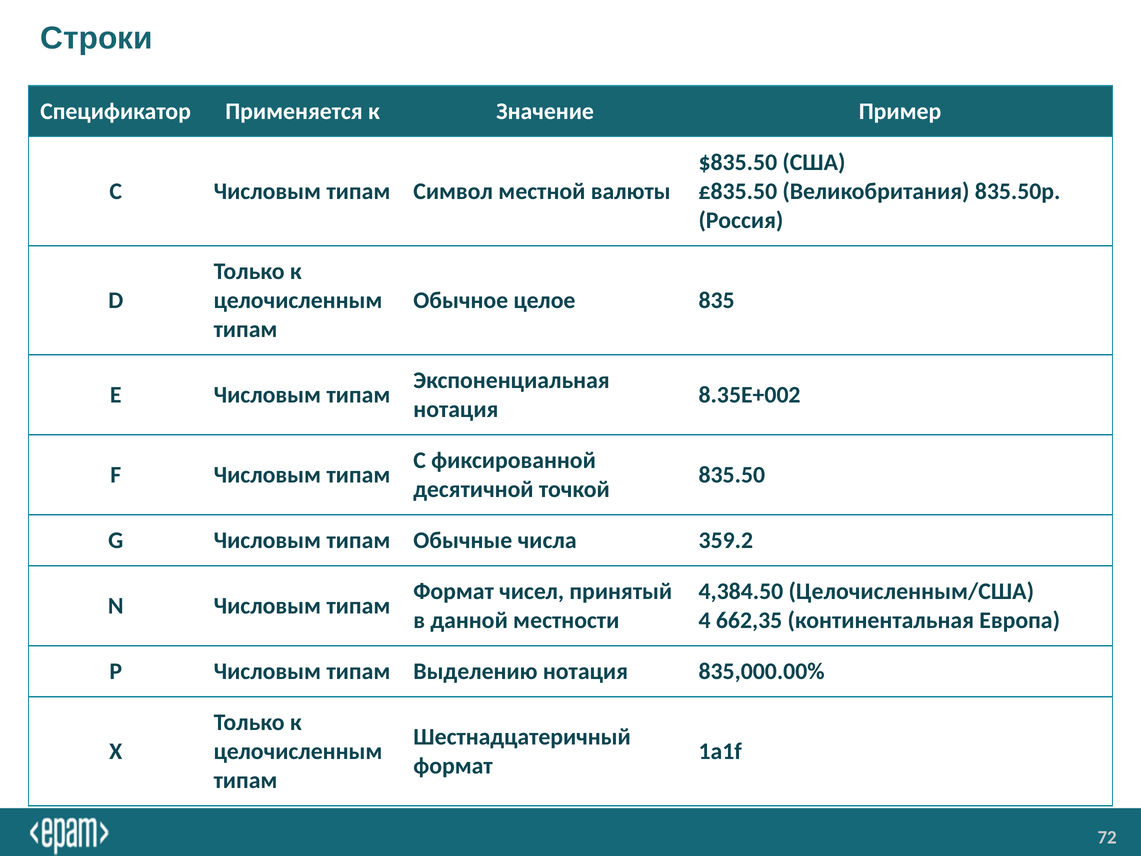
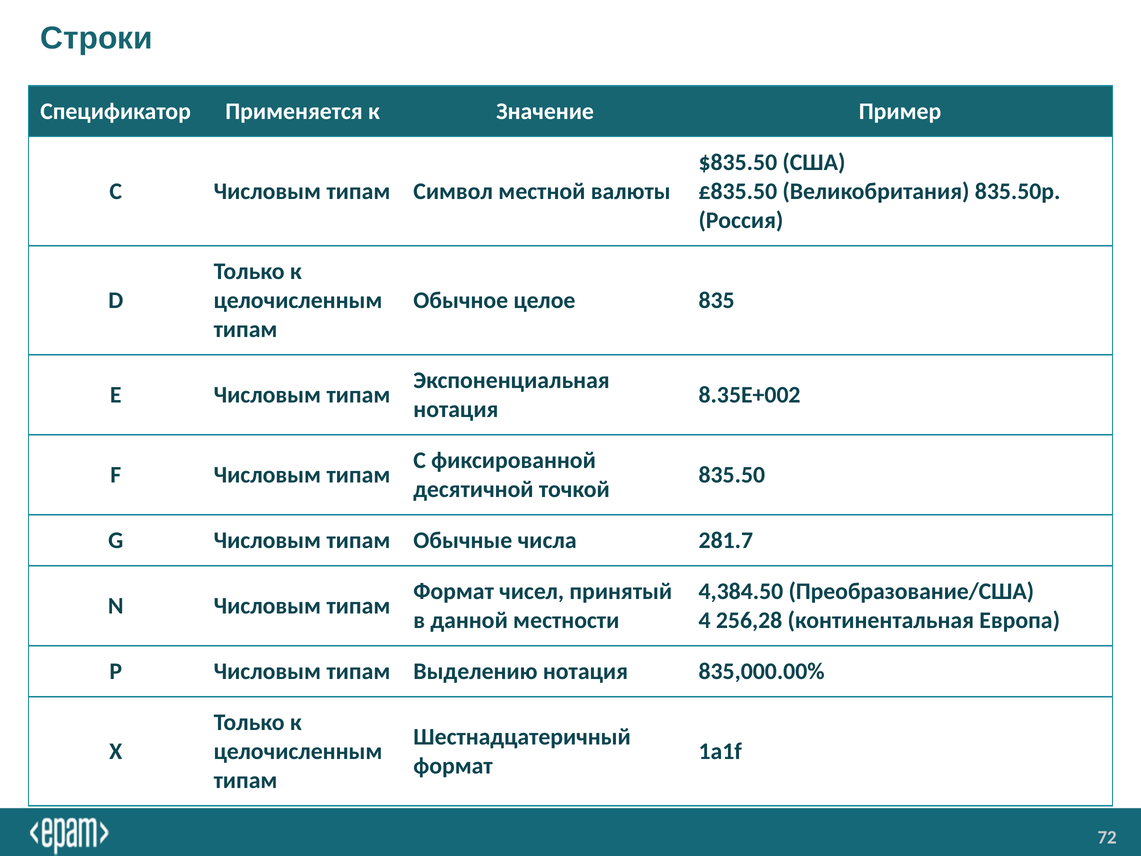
359.2: 359.2 -> 281.7 (726, 540)
Целочисленным/США: Целочисленным/США -> Преобразование/США (911, 591)
662,35: 662,35 -> 256,28 (749, 620)
